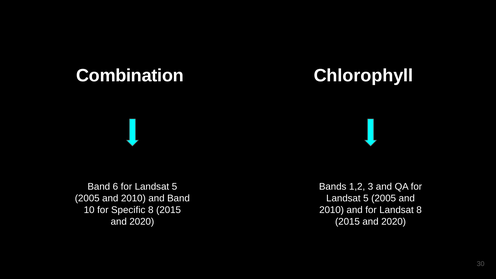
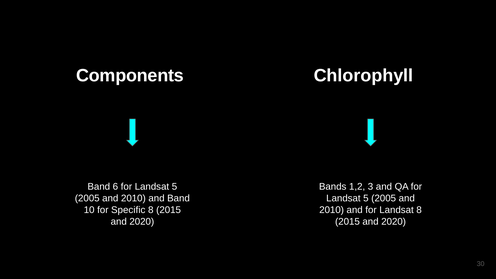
Combination: Combination -> Components (130, 76)
